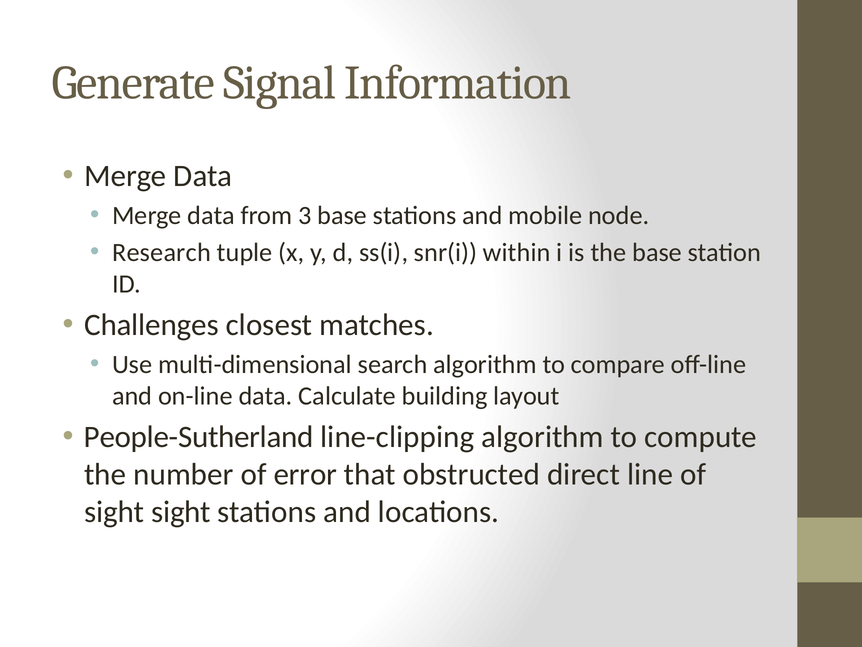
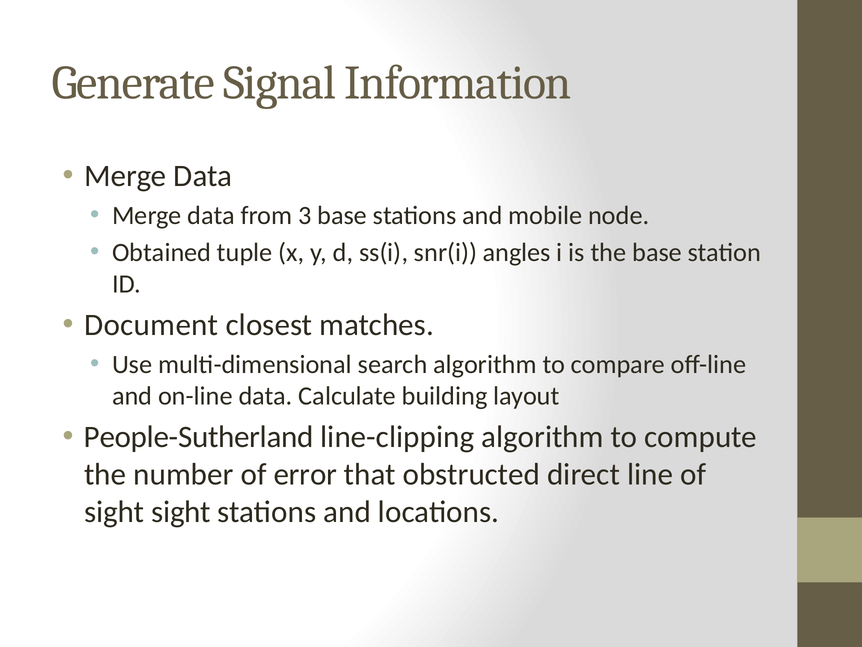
Research: Research -> Obtained (162, 252)
within: within -> angles (517, 252)
Challenges: Challenges -> Document (151, 325)
